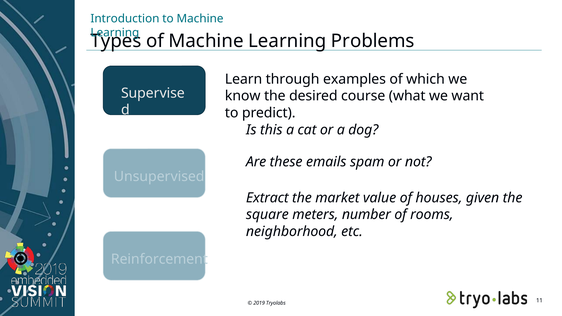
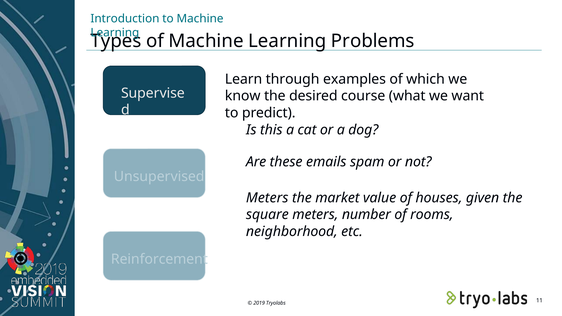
Extract: Extract -> Meters (267, 198)
